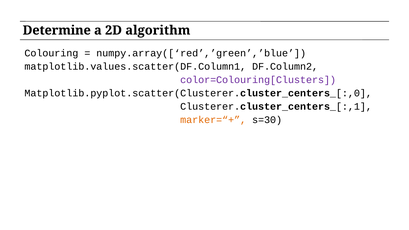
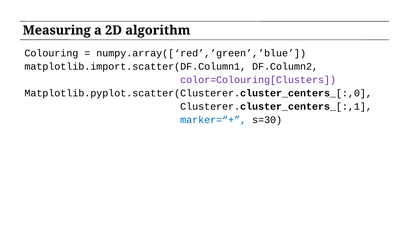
Determine: Determine -> Measuring (57, 30)
matplotlib.values.scatter(DF.Column1: matplotlib.values.scatter(DF.Column1 -> matplotlib.import.scatter(DF.Column1 (135, 67)
marker=“+ colour: orange -> blue (213, 120)
